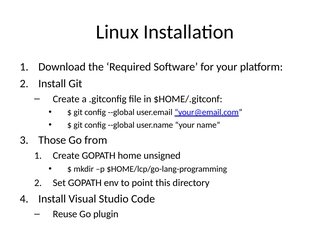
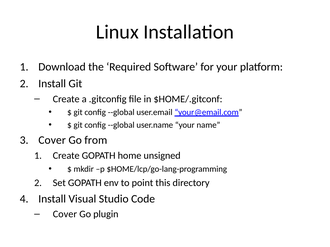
Those: Those -> Cover (52, 141)
Reuse: Reuse -> Cover (65, 215)
